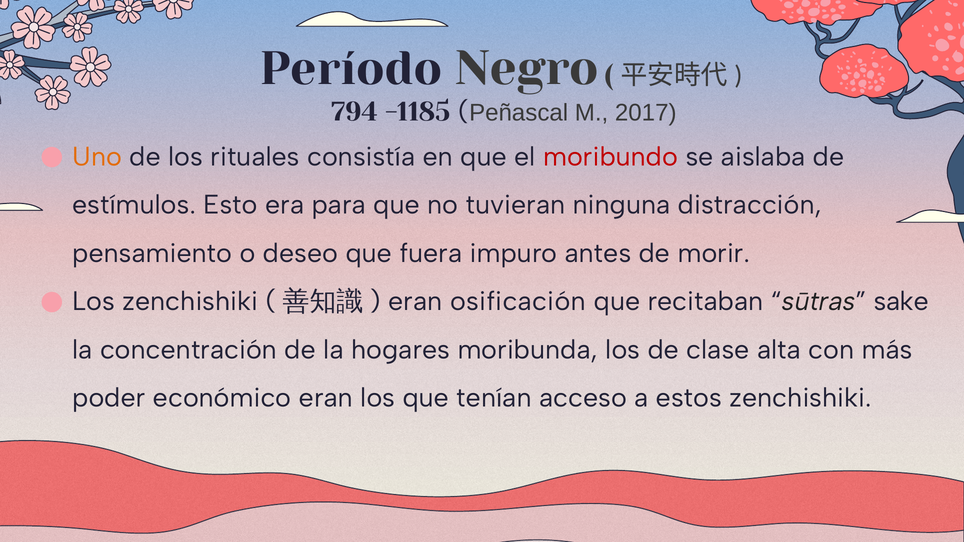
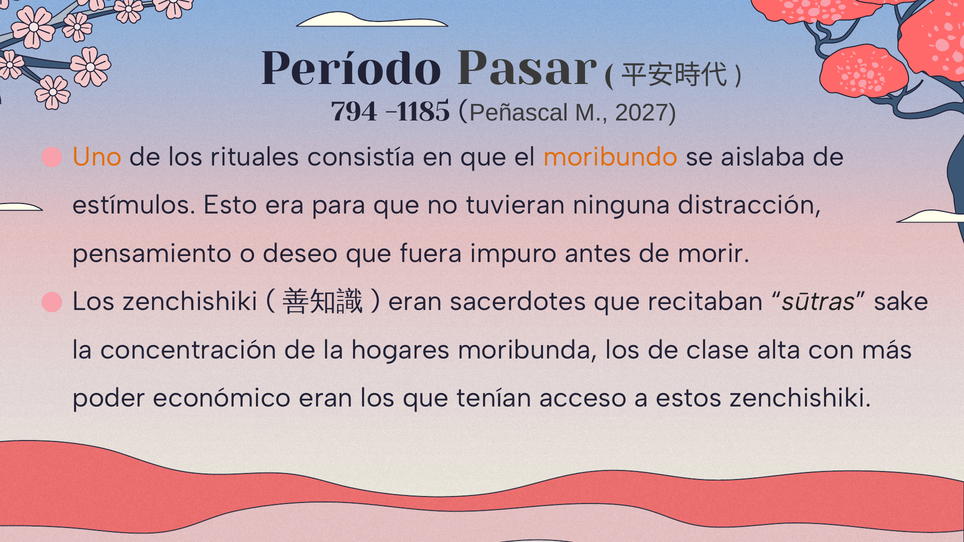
Negro: Negro -> Pasar (526, 69)
2017: 2017 -> 2027 (646, 113)
moribundo colour: red -> orange (611, 157)
osificación: osificación -> sacerdotes (518, 302)
